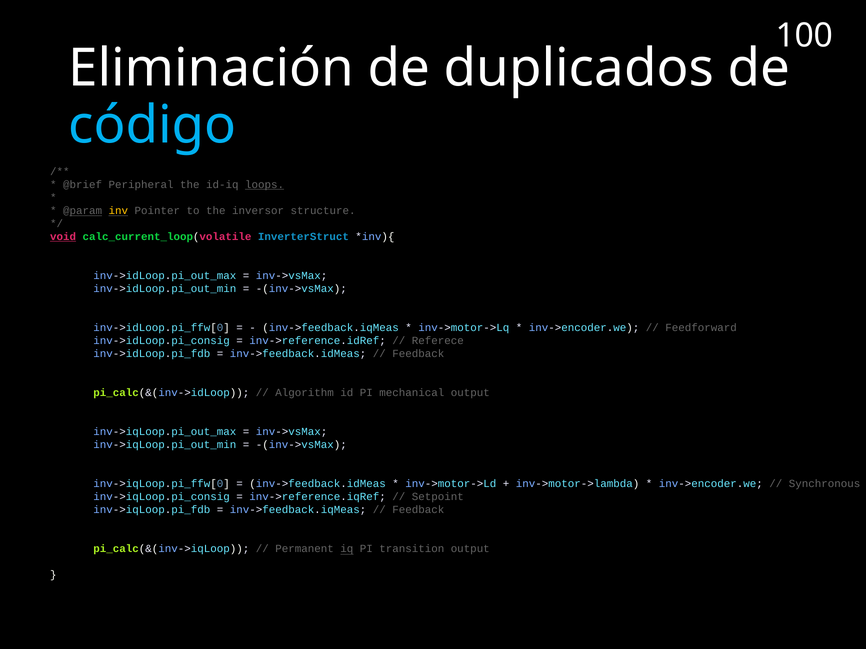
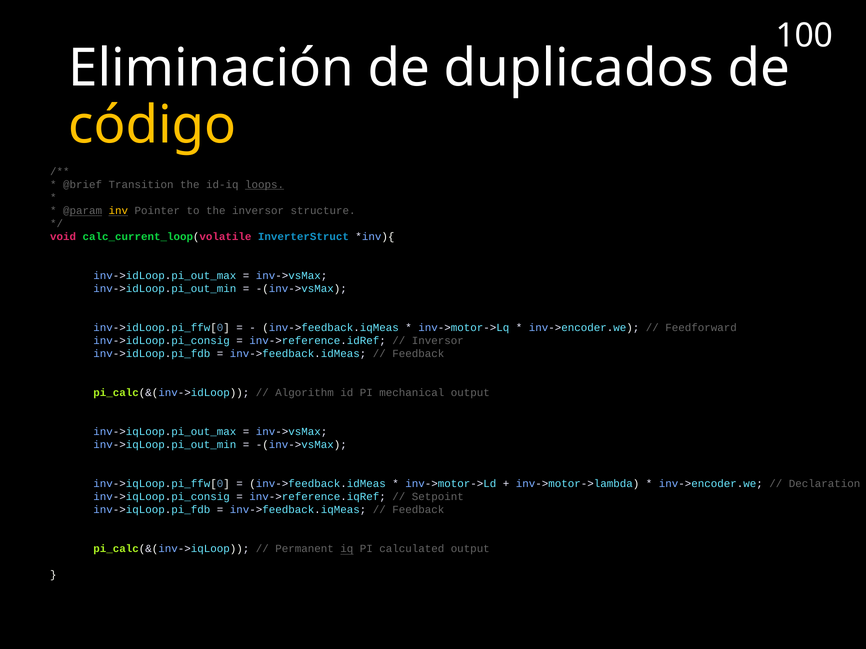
código colour: light blue -> yellow (152, 126)
Peripheral: Peripheral -> Transition (141, 185)
void underline: present -> none (63, 237)
Referece: Referece -> Inversor (438, 341)
Synchronous: Synchronous -> Declaration (825, 484)
transition: transition -> calculated (412, 549)
